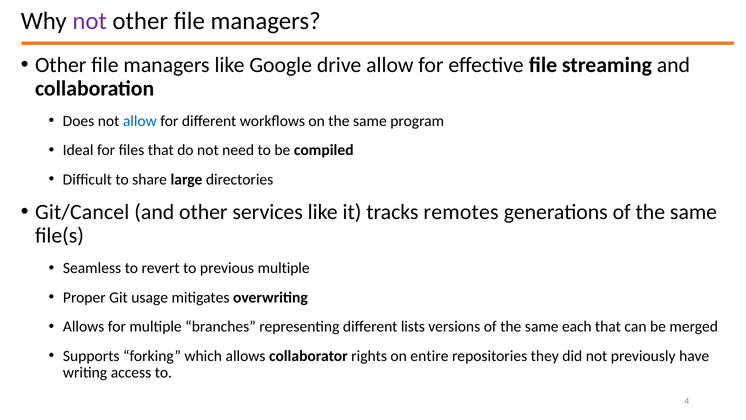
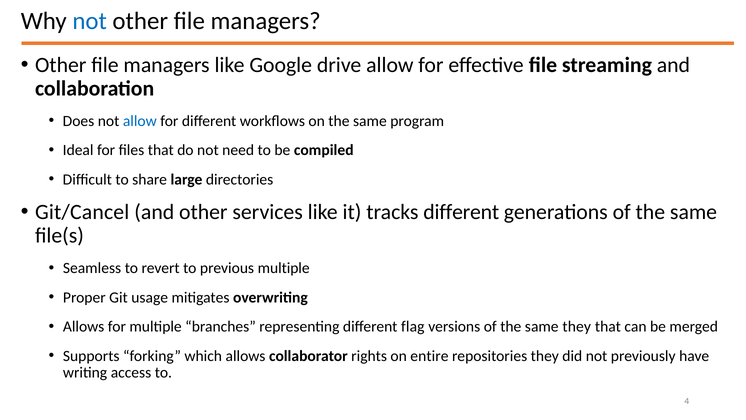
not colour: purple -> blue (90, 21)
tracks remotes: remotes -> different (461, 212)
lists: lists -> flag (413, 326)
same each: each -> they (577, 326)
